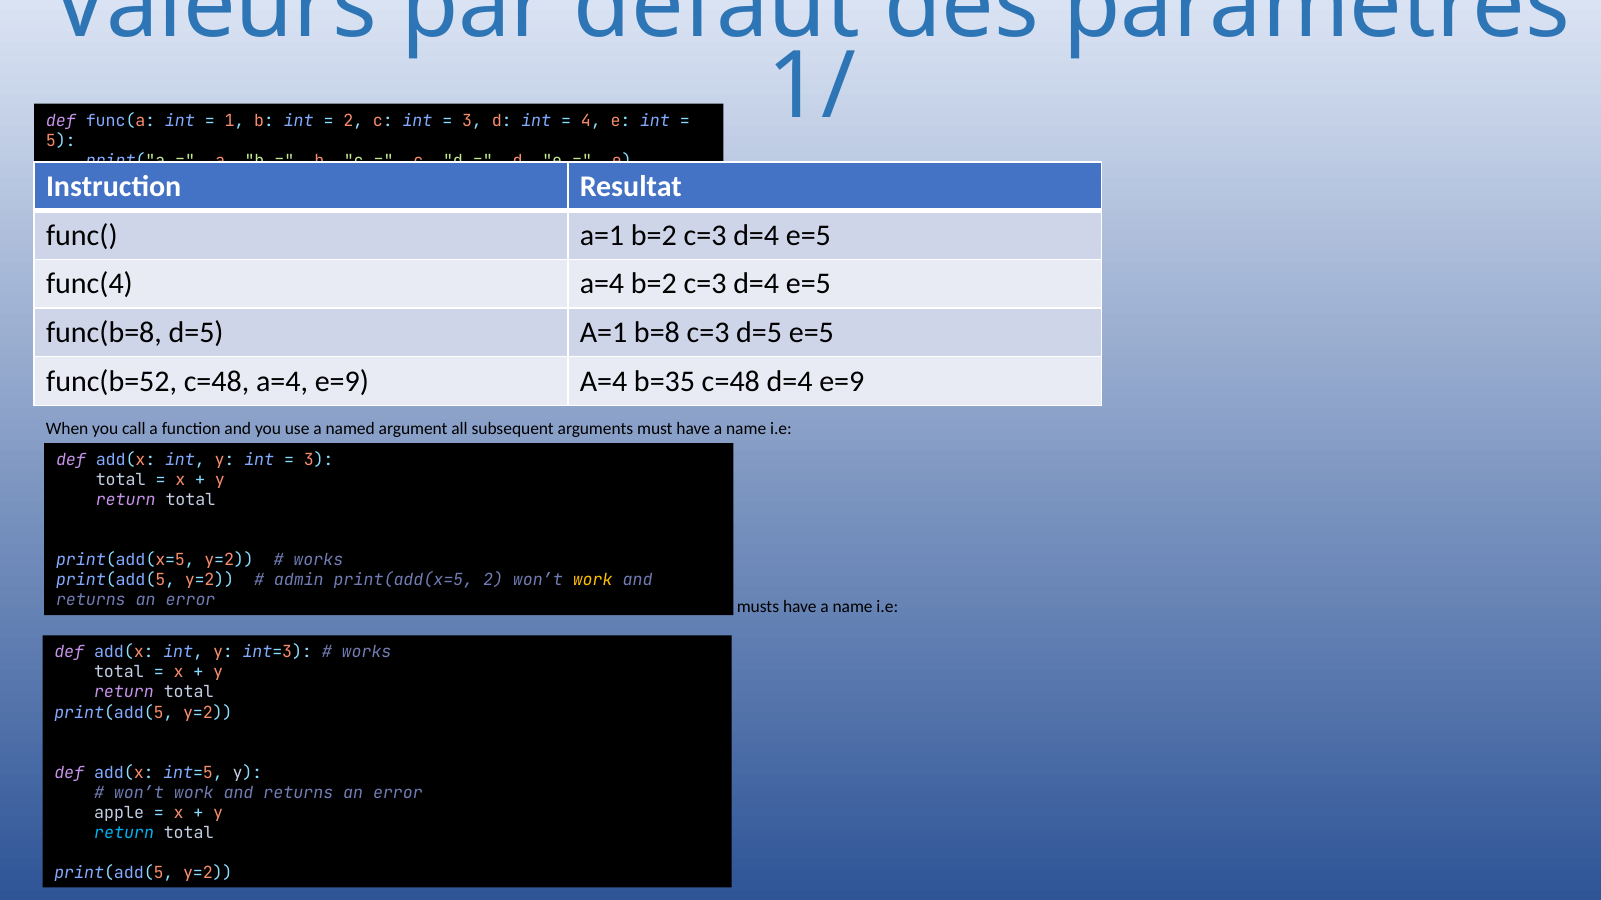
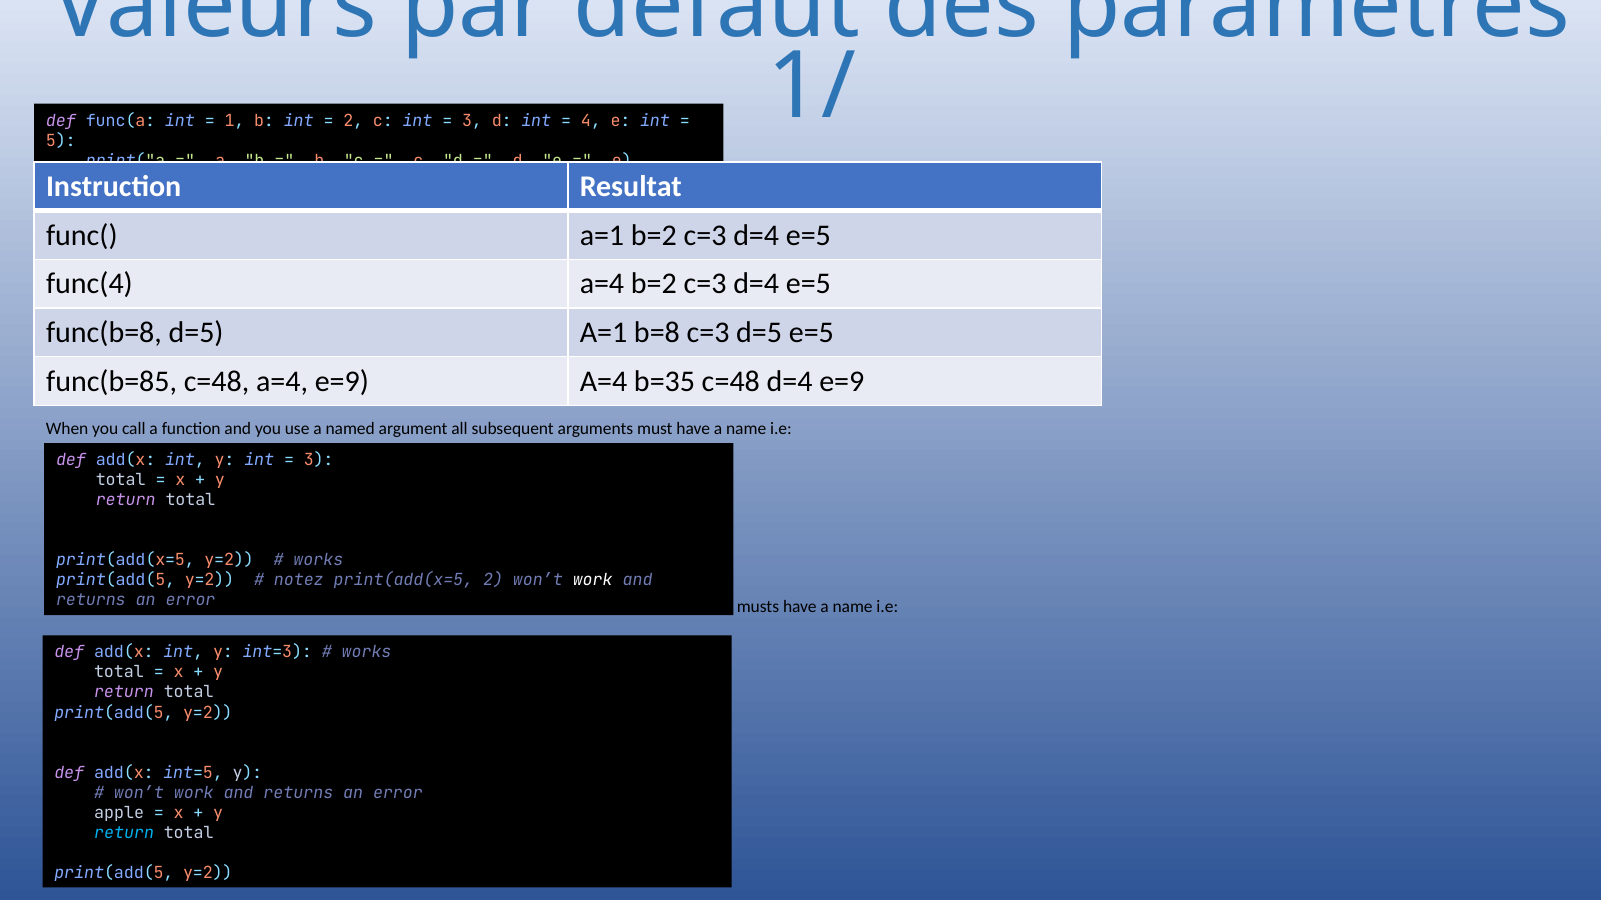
func(b=52: func(b=52 -> func(b=85 (112, 382)
admin: admin -> notez (299, 581)
work colour: yellow -> white (593, 581)
